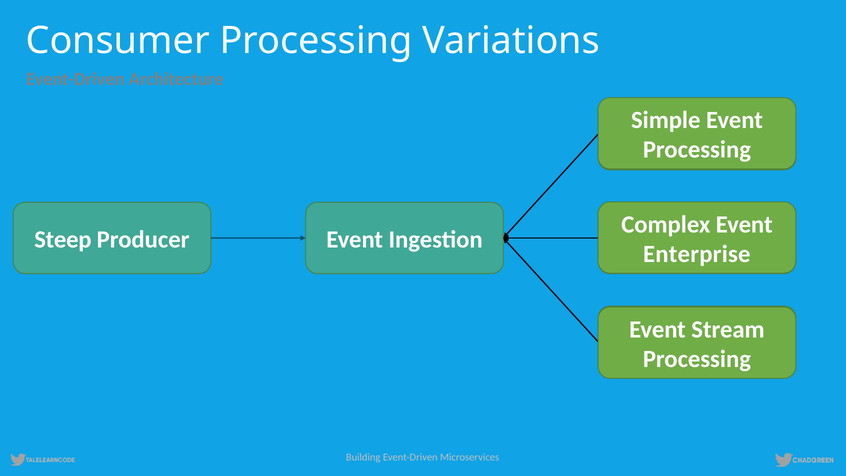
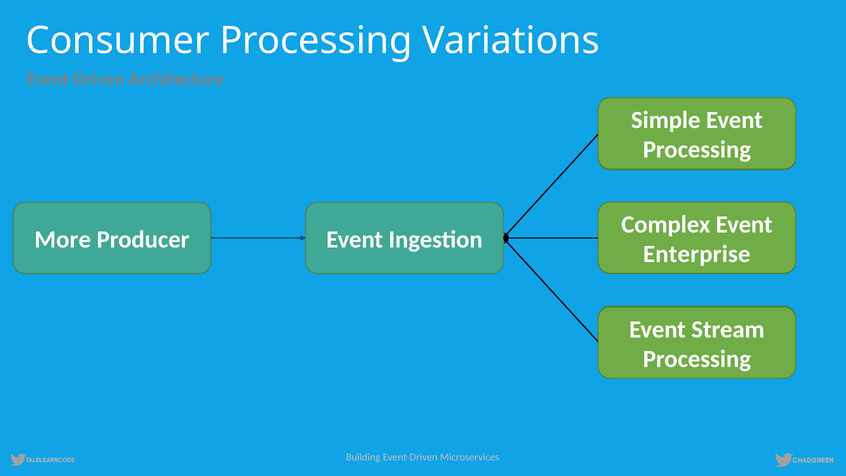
Steep: Steep -> More (63, 240)
